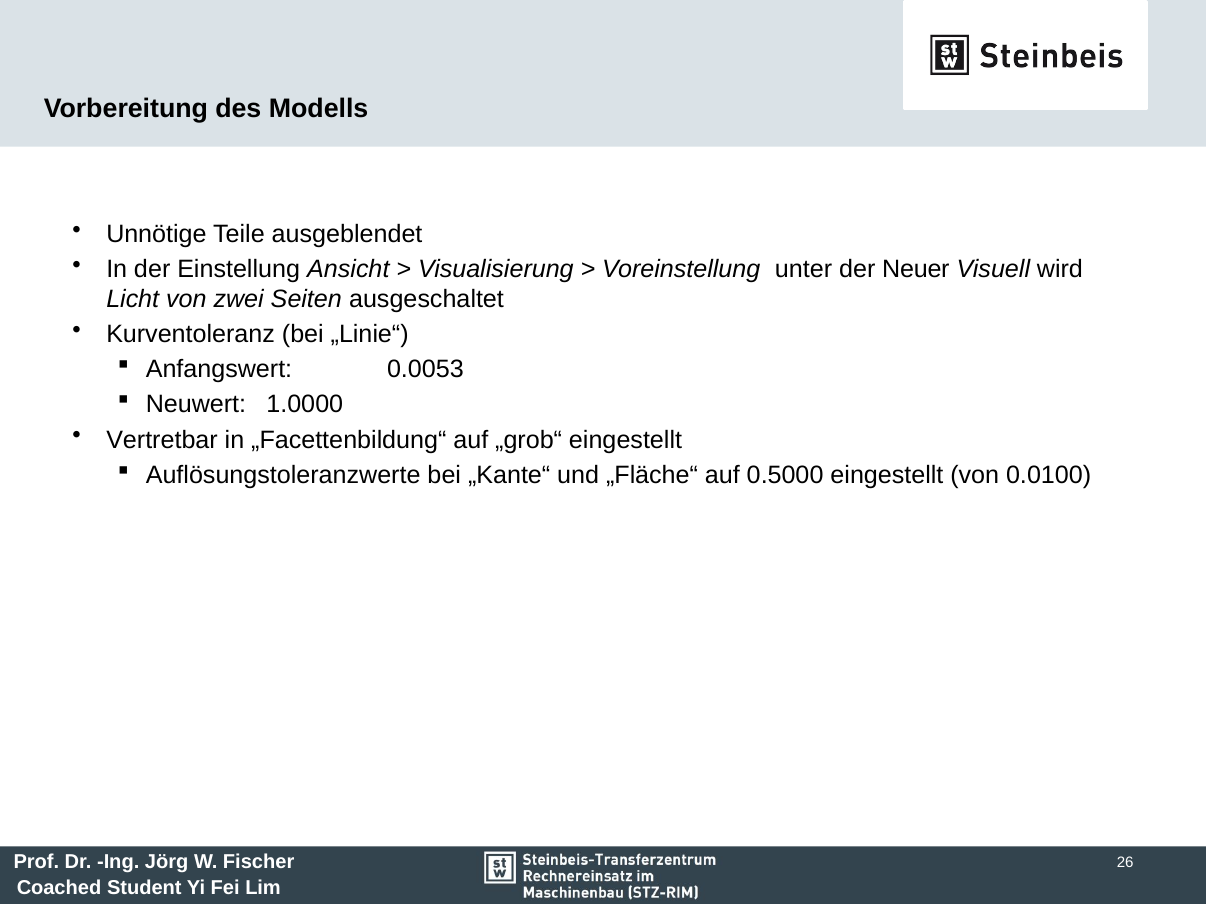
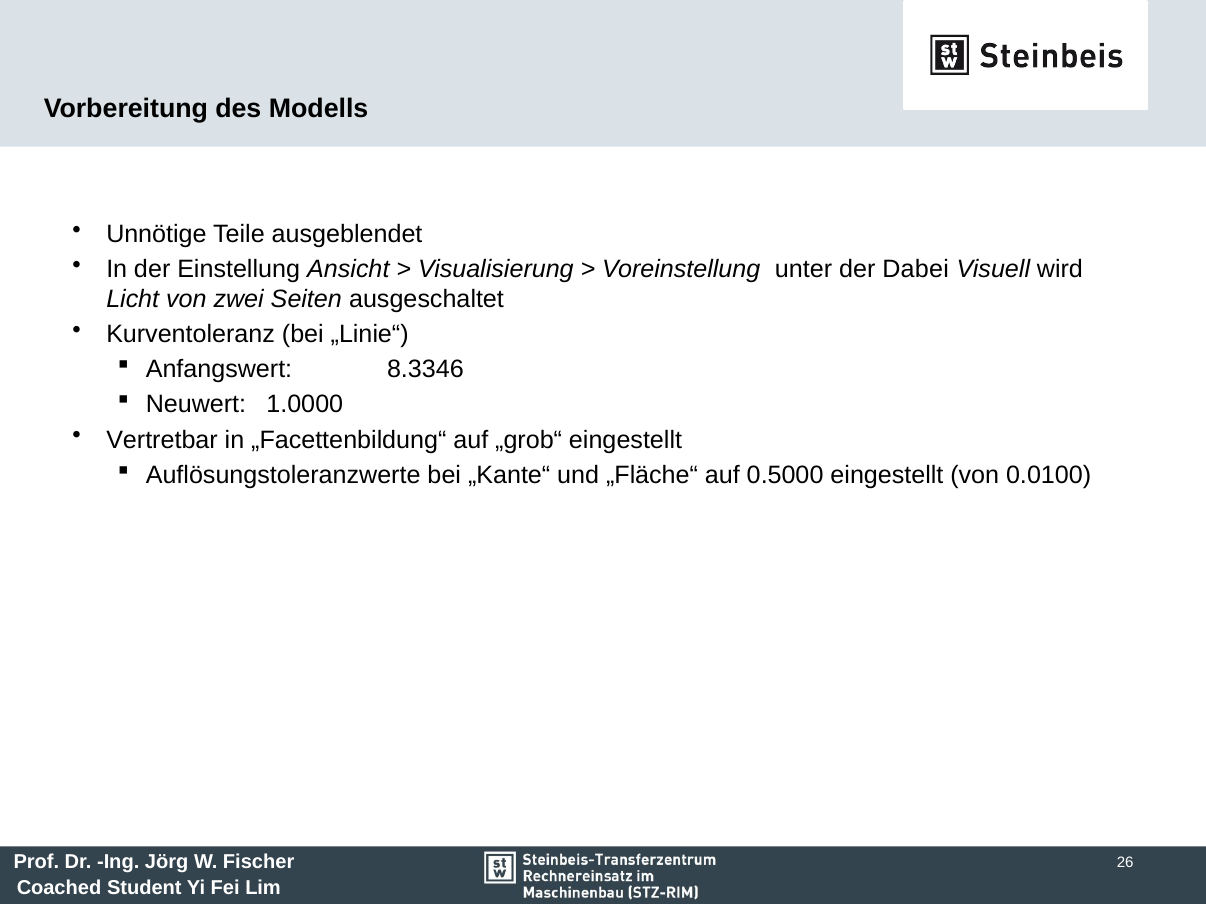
Neuer: Neuer -> Dabei (916, 269)
0.0053: 0.0053 -> 8.3346 (425, 370)
